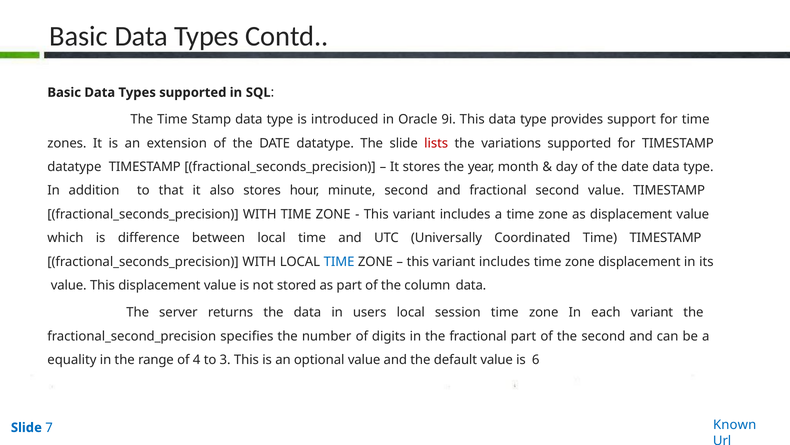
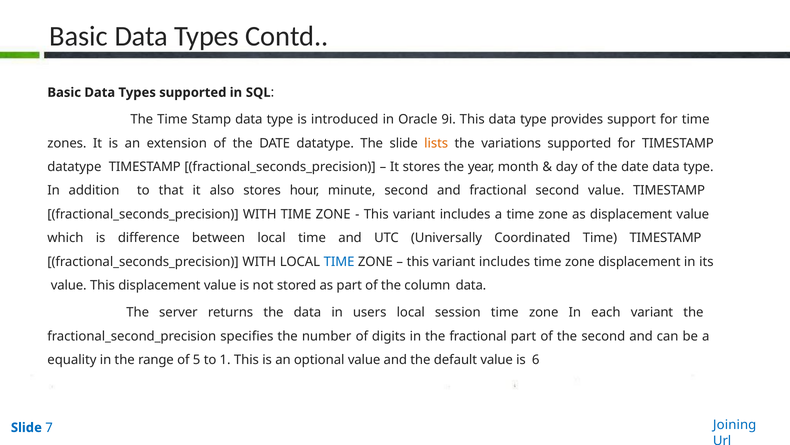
lists colour: red -> orange (436, 143)
4: 4 -> 5 (197, 359)
3: 3 -> 1 (225, 359)
Known: Known -> Joining (735, 424)
